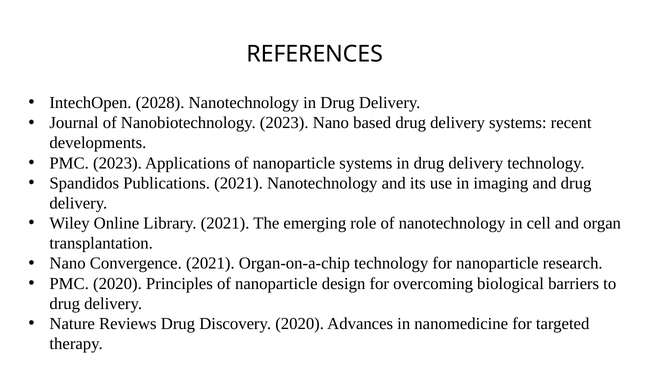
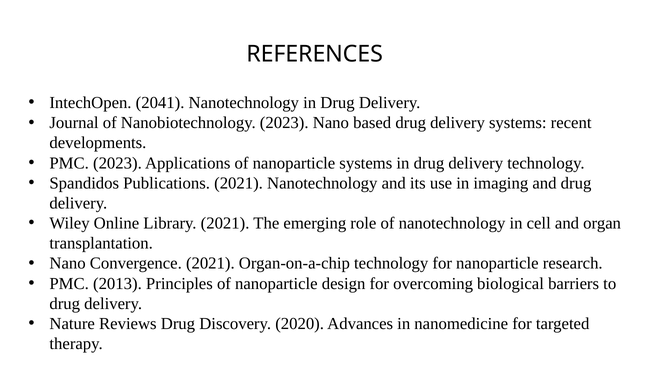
2028: 2028 -> 2041 (160, 103)
PMC 2020: 2020 -> 2013 (117, 283)
